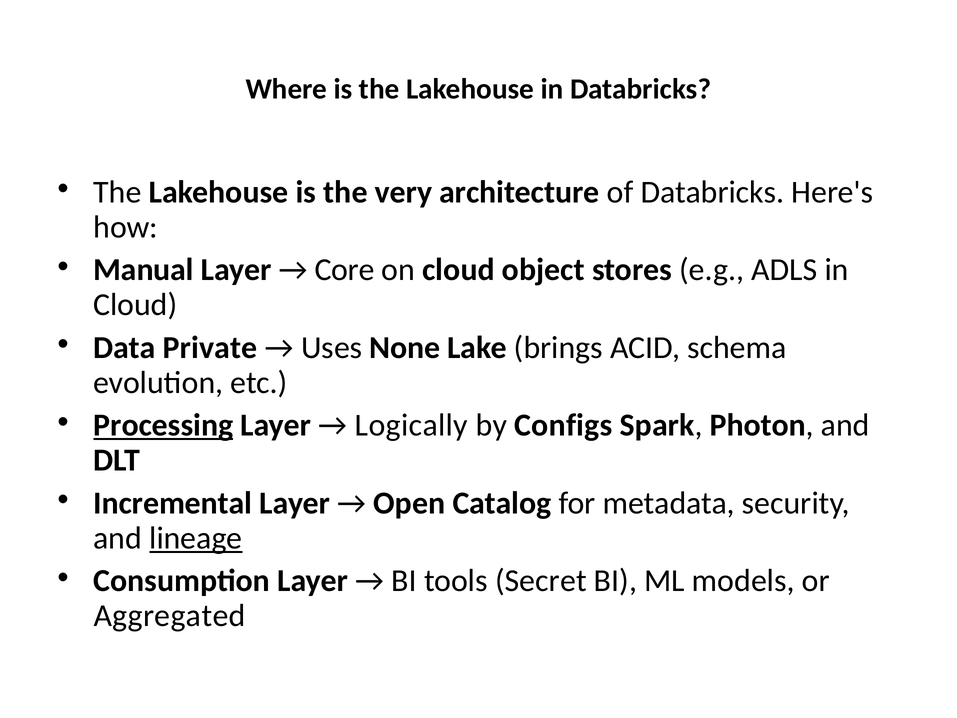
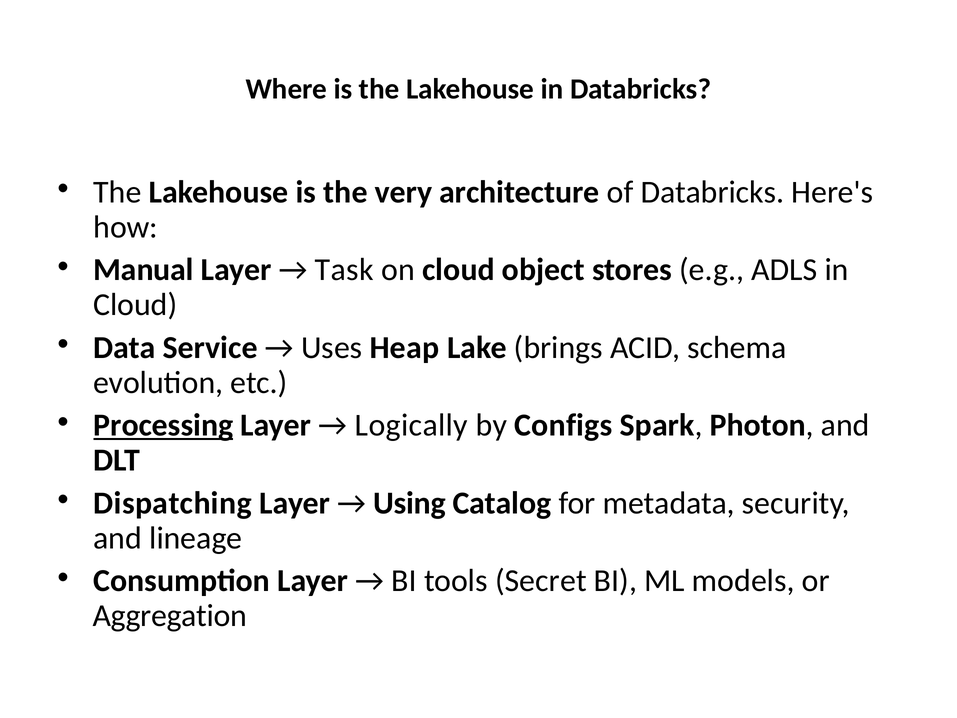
Core: Core -> Task (344, 270)
Private: Private -> Service (210, 347)
None: None -> Heap (404, 347)
Incremental: Incremental -> Dispatching (173, 503)
Open: Open -> Using (410, 503)
lineage underline: present -> none (196, 538)
Aggregated: Aggregated -> Aggregation (170, 616)
